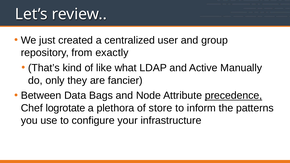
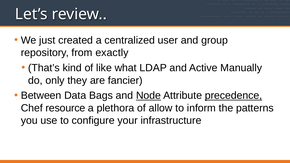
Node underline: none -> present (148, 96)
logrotate: logrotate -> resource (65, 108)
store: store -> allow (161, 108)
